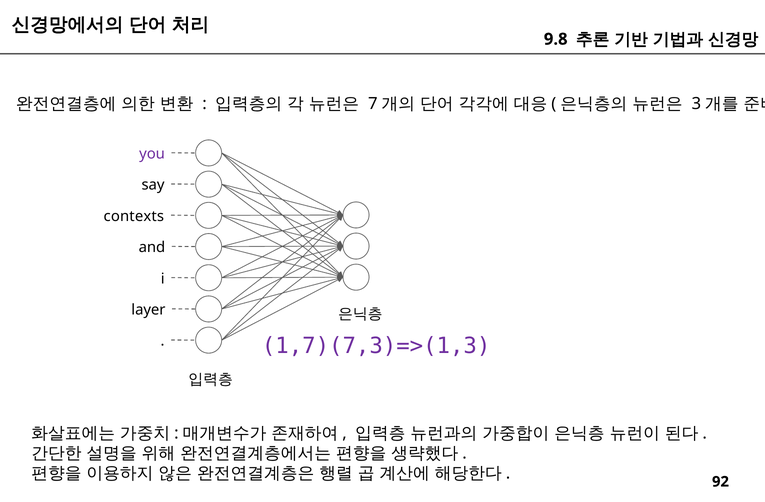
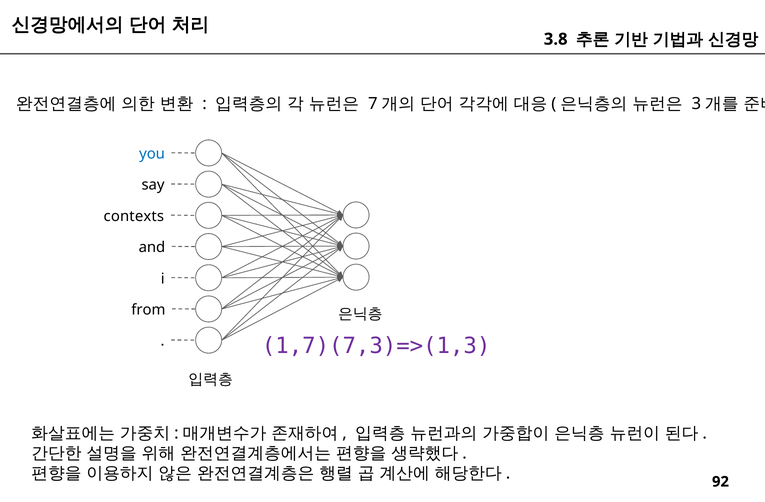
9.8: 9.8 -> 3.8 (556, 39)
you colour: purple -> blue (152, 154)
layer: layer -> from (148, 310)
